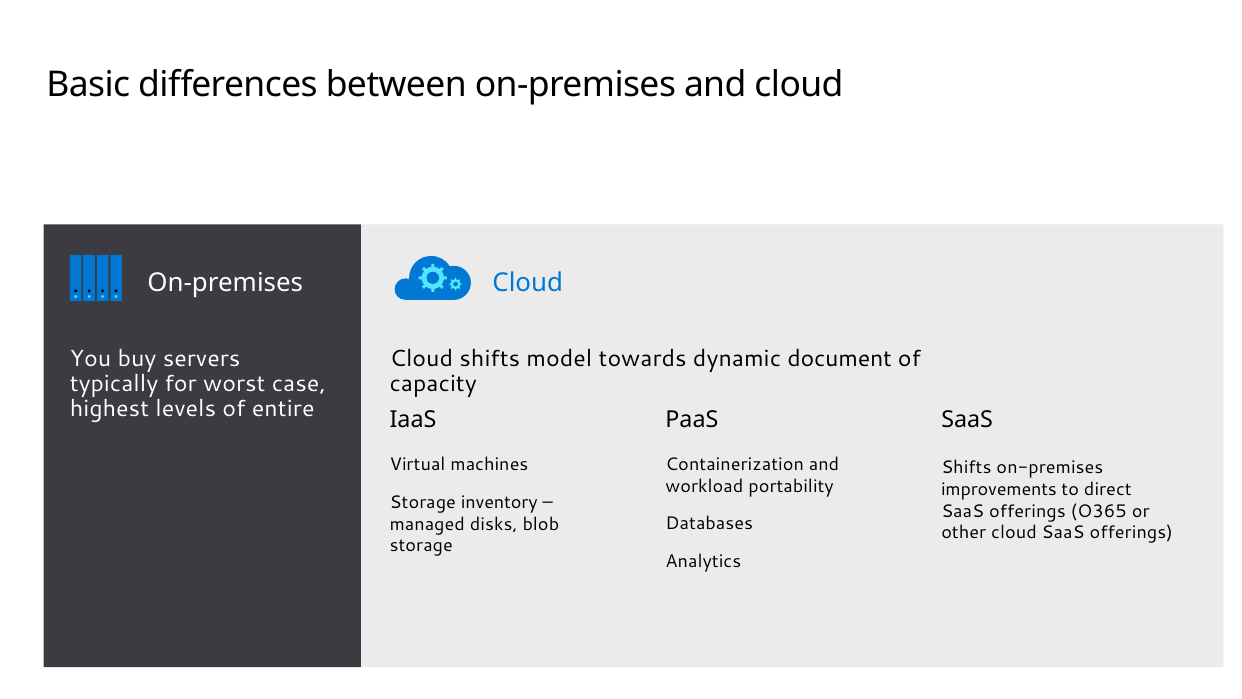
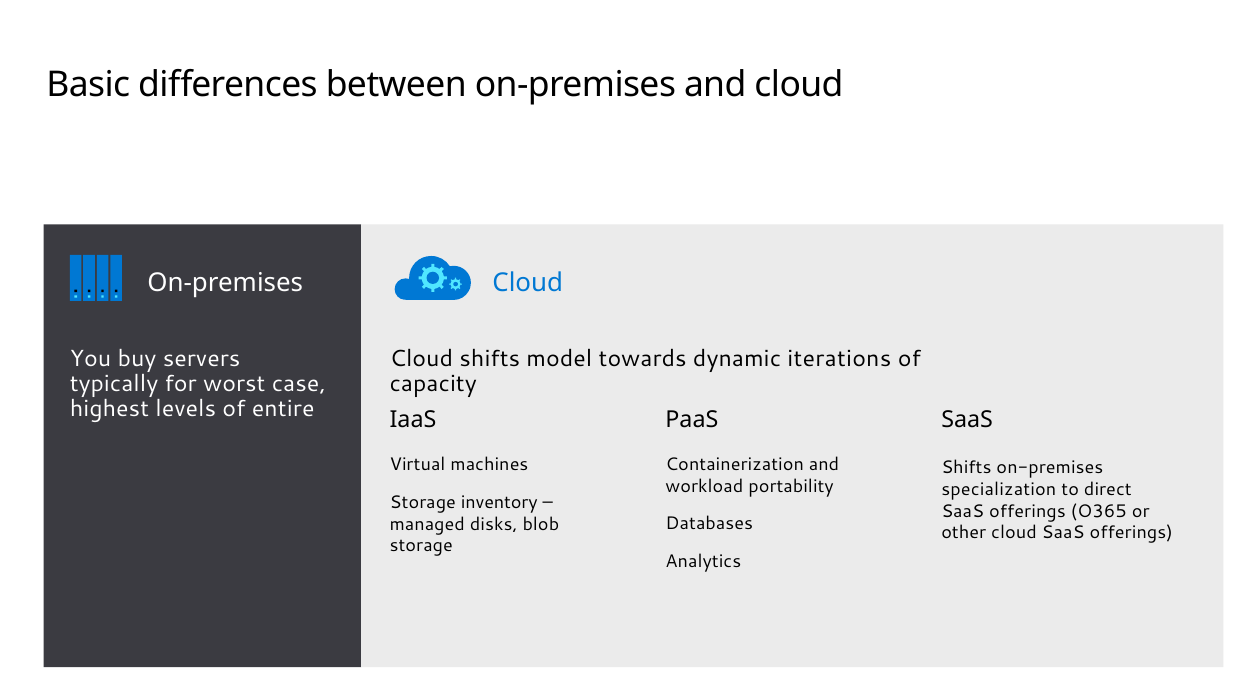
document: document -> iterations (839, 358)
improvements: improvements -> specialization (999, 489)
